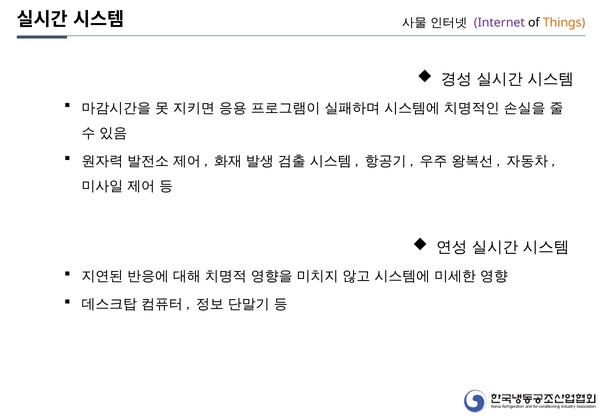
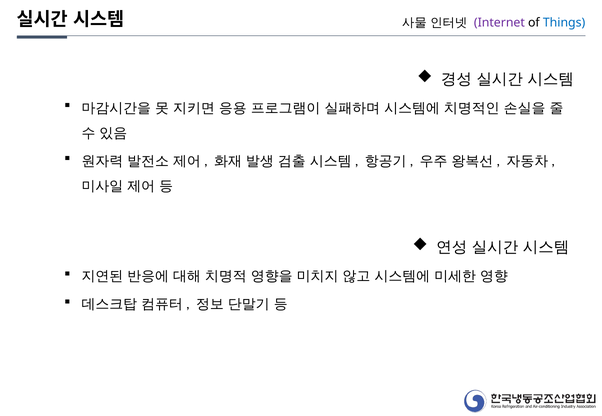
Things colour: orange -> blue (564, 23)
